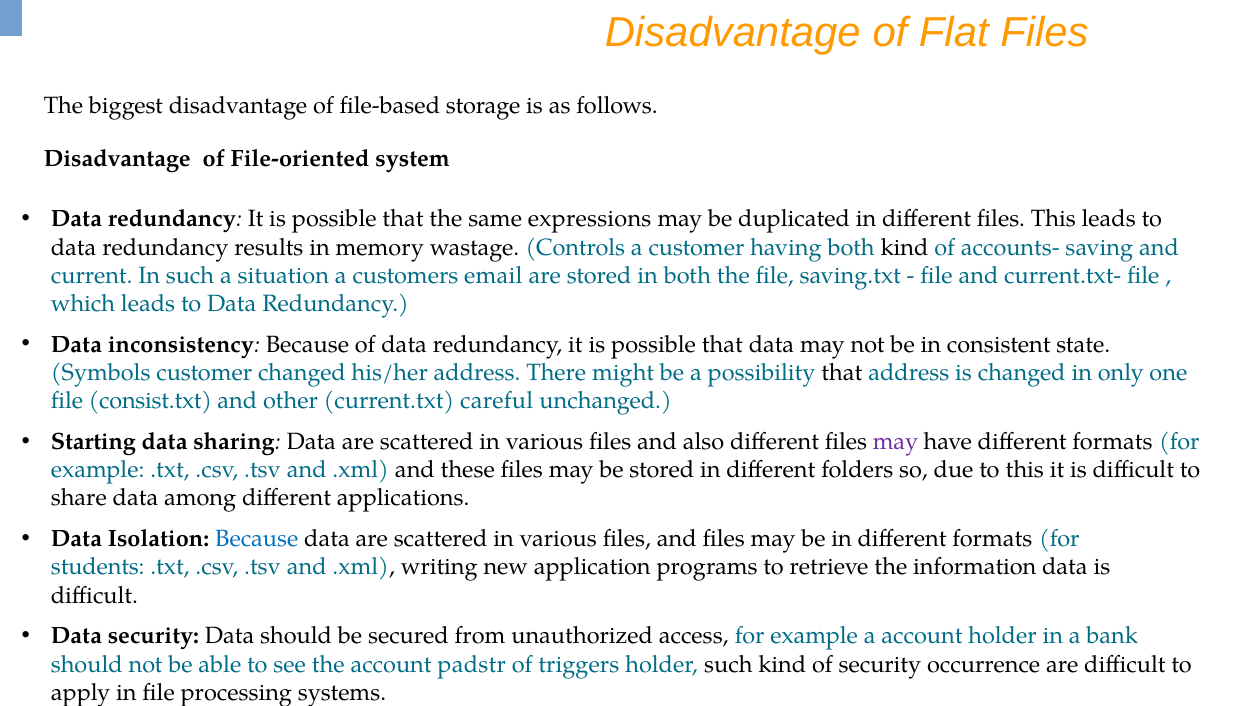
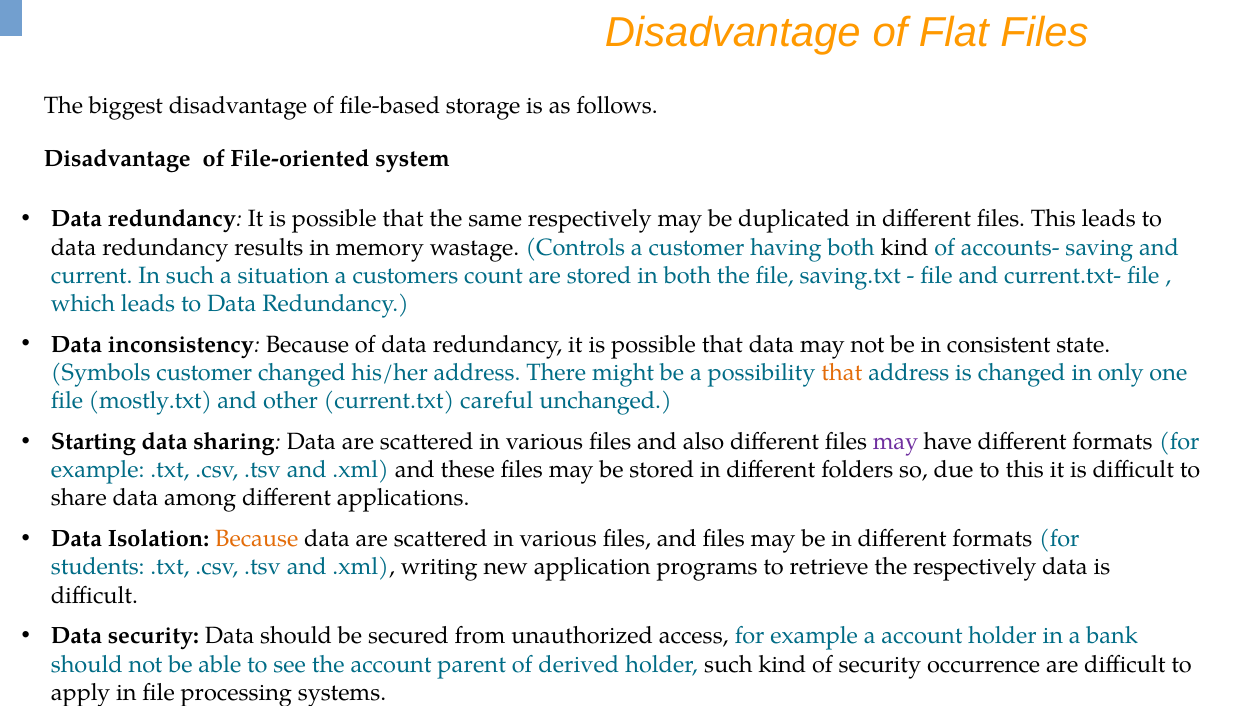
same expressions: expressions -> respectively (590, 219)
email: email -> count (493, 275)
that colour: black -> orange (842, 373)
consist.txt: consist.txt -> mostly.txt (150, 401)
Because colour: blue -> orange (257, 539)
the information: information -> respectively (975, 567)
padstr: padstr -> parent (472, 664)
triggers: triggers -> derived (579, 664)
